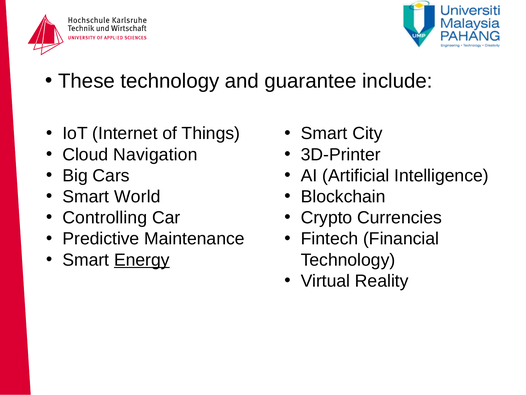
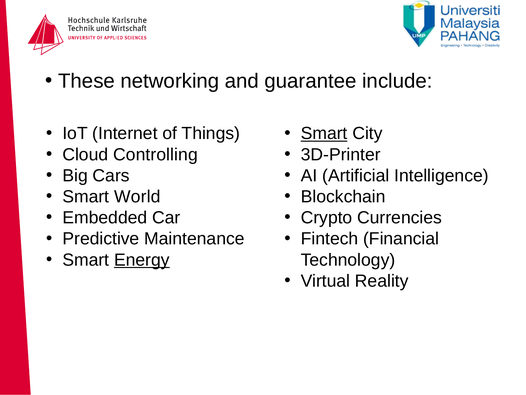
These technology: technology -> networking (170, 81)
Smart underline: none -> present (324, 133)
Navigation: Navigation -> Controlling (155, 154)
Controlling: Controlling -> Embedded (105, 218)
